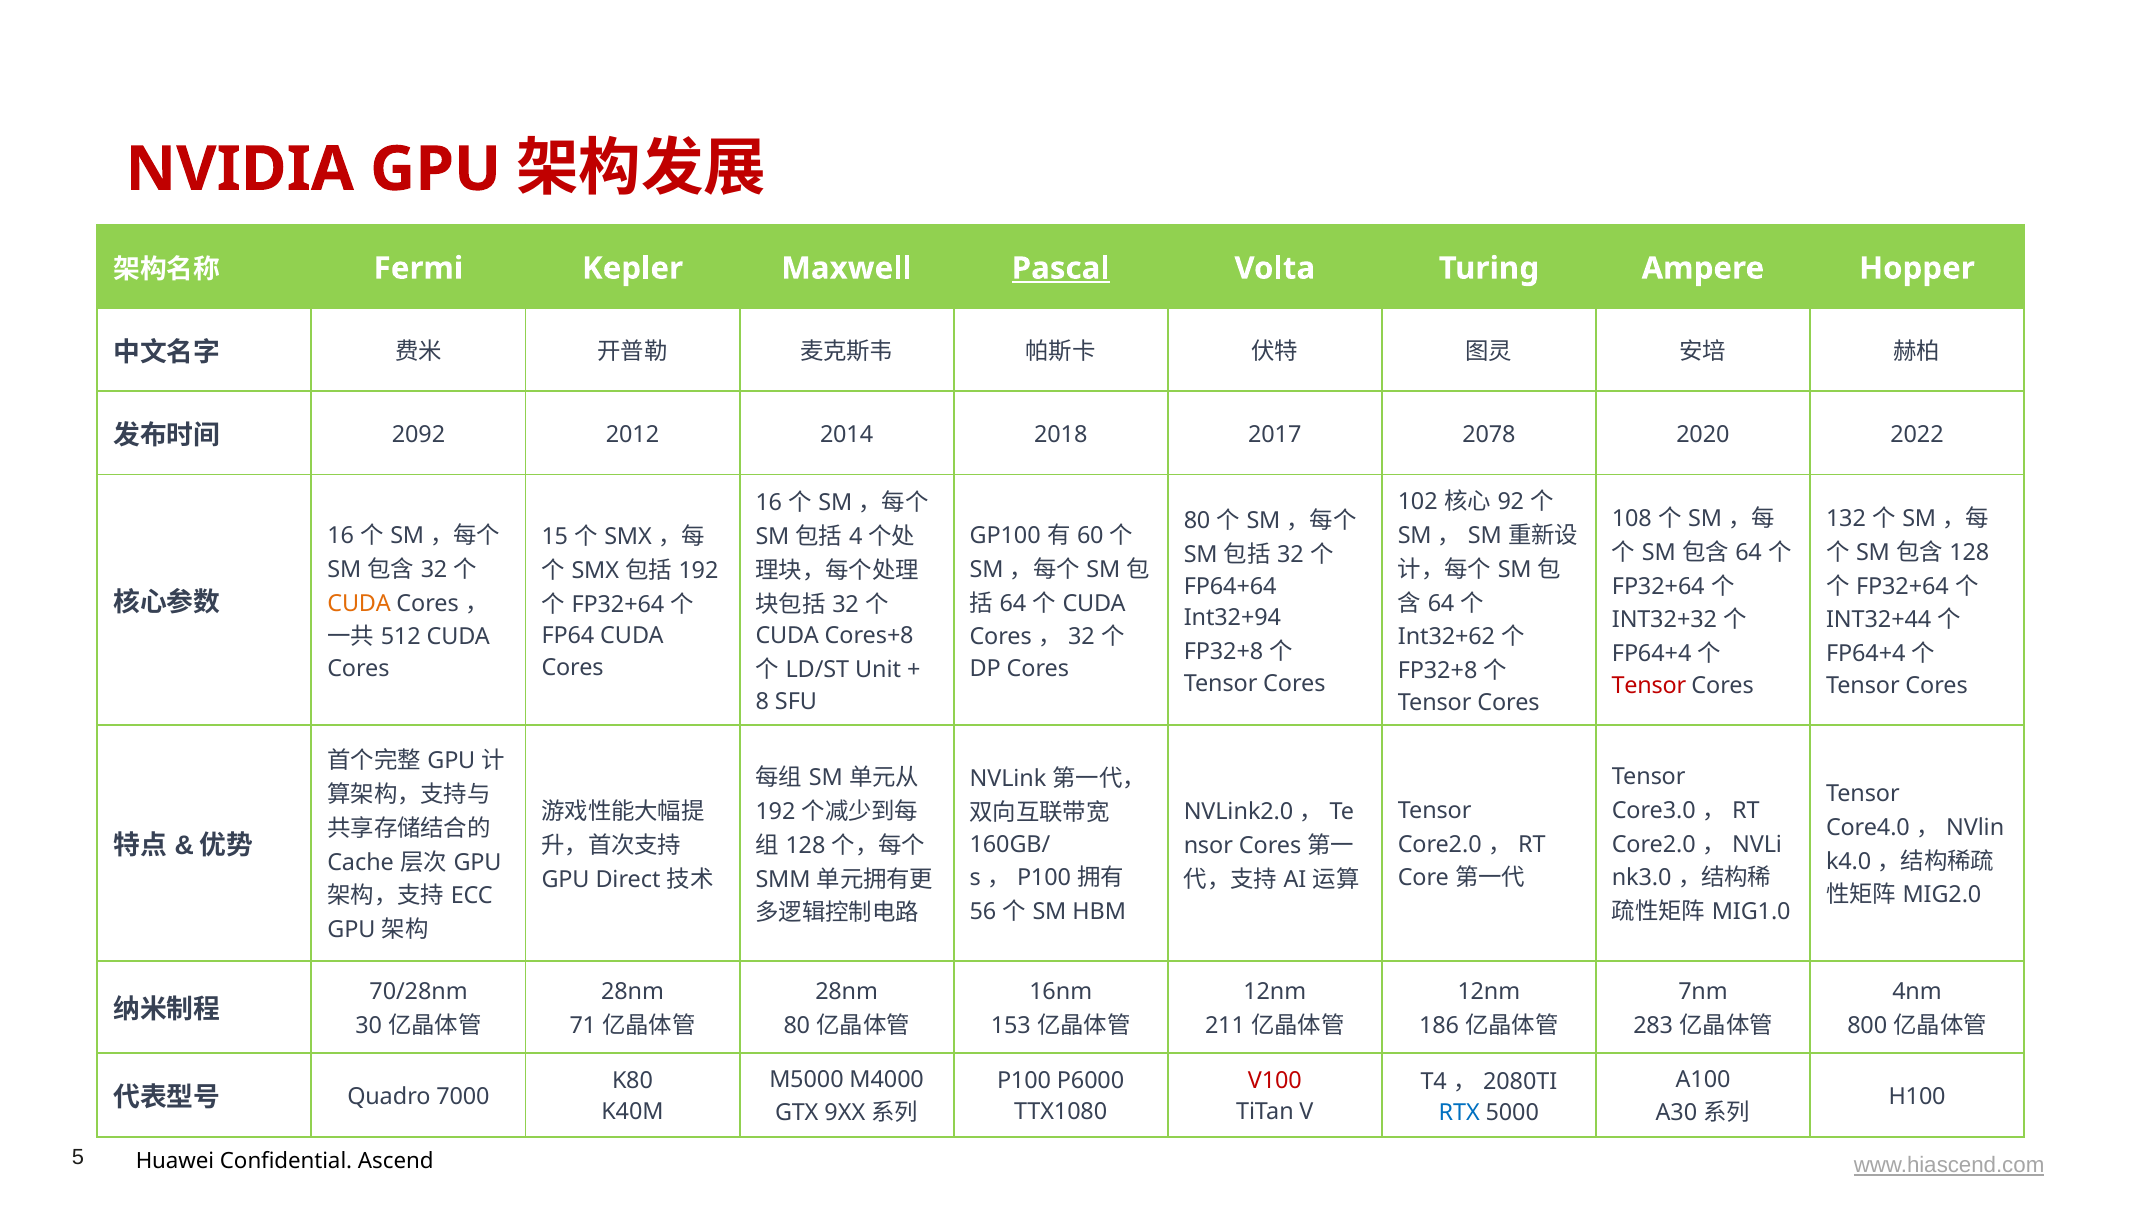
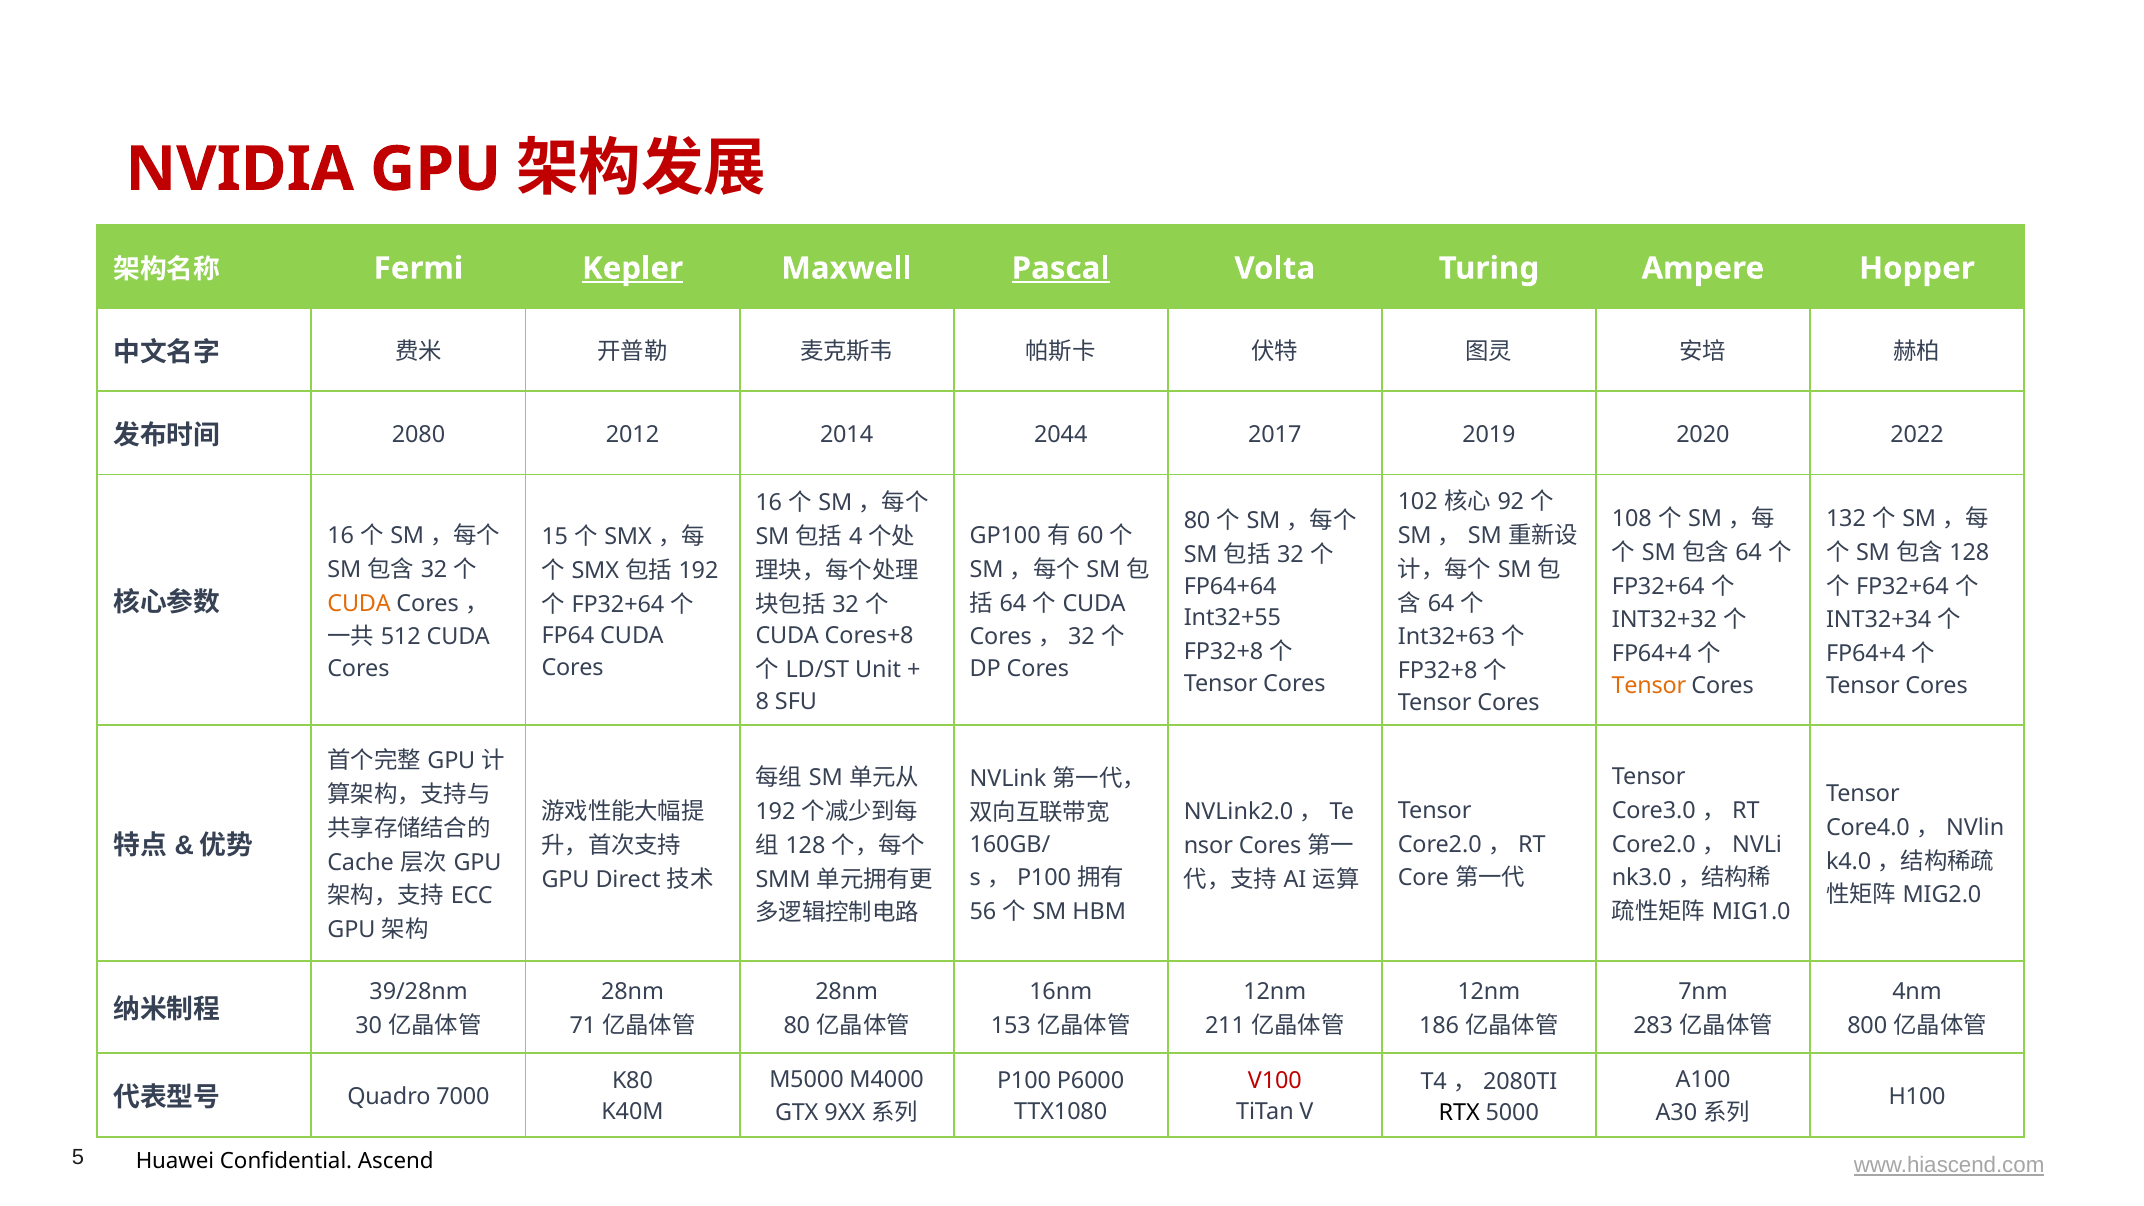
Kepler underline: none -> present (633, 268)
2092: 2092 -> 2080 (419, 434)
2018: 2018 -> 2044 (1061, 434)
2078: 2078 -> 2019 (1489, 434)
Int32+94: Int32+94 -> Int32+55 (1232, 618)
INT32+44: INT32+44 -> INT32+34 (1879, 620)
Int32+62: Int32+62 -> Int32+63 (1447, 637)
Tensor colour: red -> orange (1649, 685)
70/28nm: 70/28nm -> 39/28nm (419, 991)
RTX colour: blue -> black (1459, 1113)
